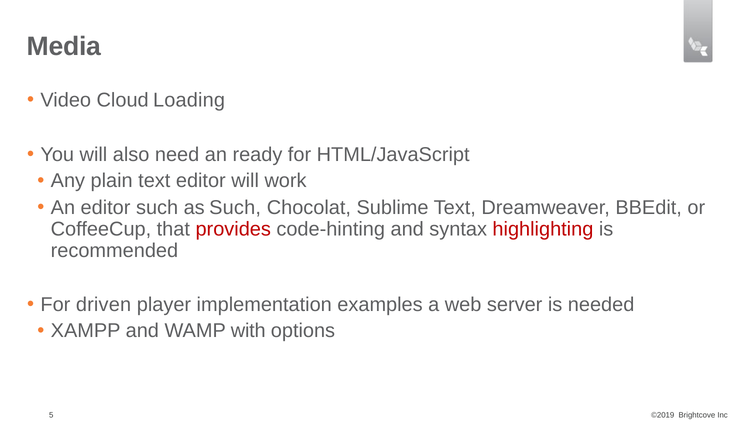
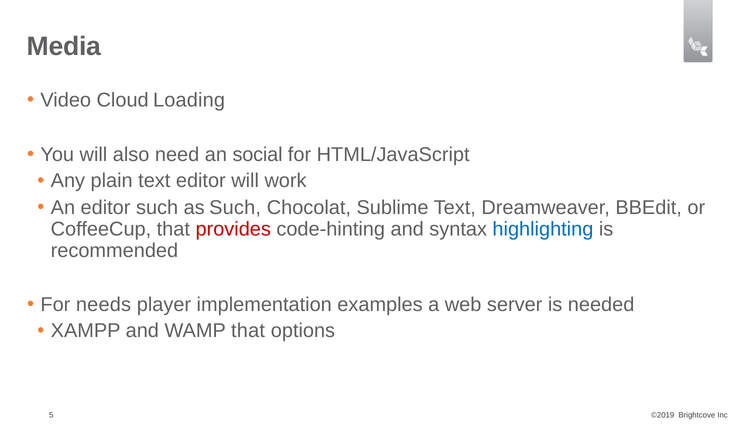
ready: ready -> social (258, 155)
highlighting colour: red -> blue (543, 229)
driven: driven -> needs (103, 305)
WAMP with: with -> that (248, 331)
